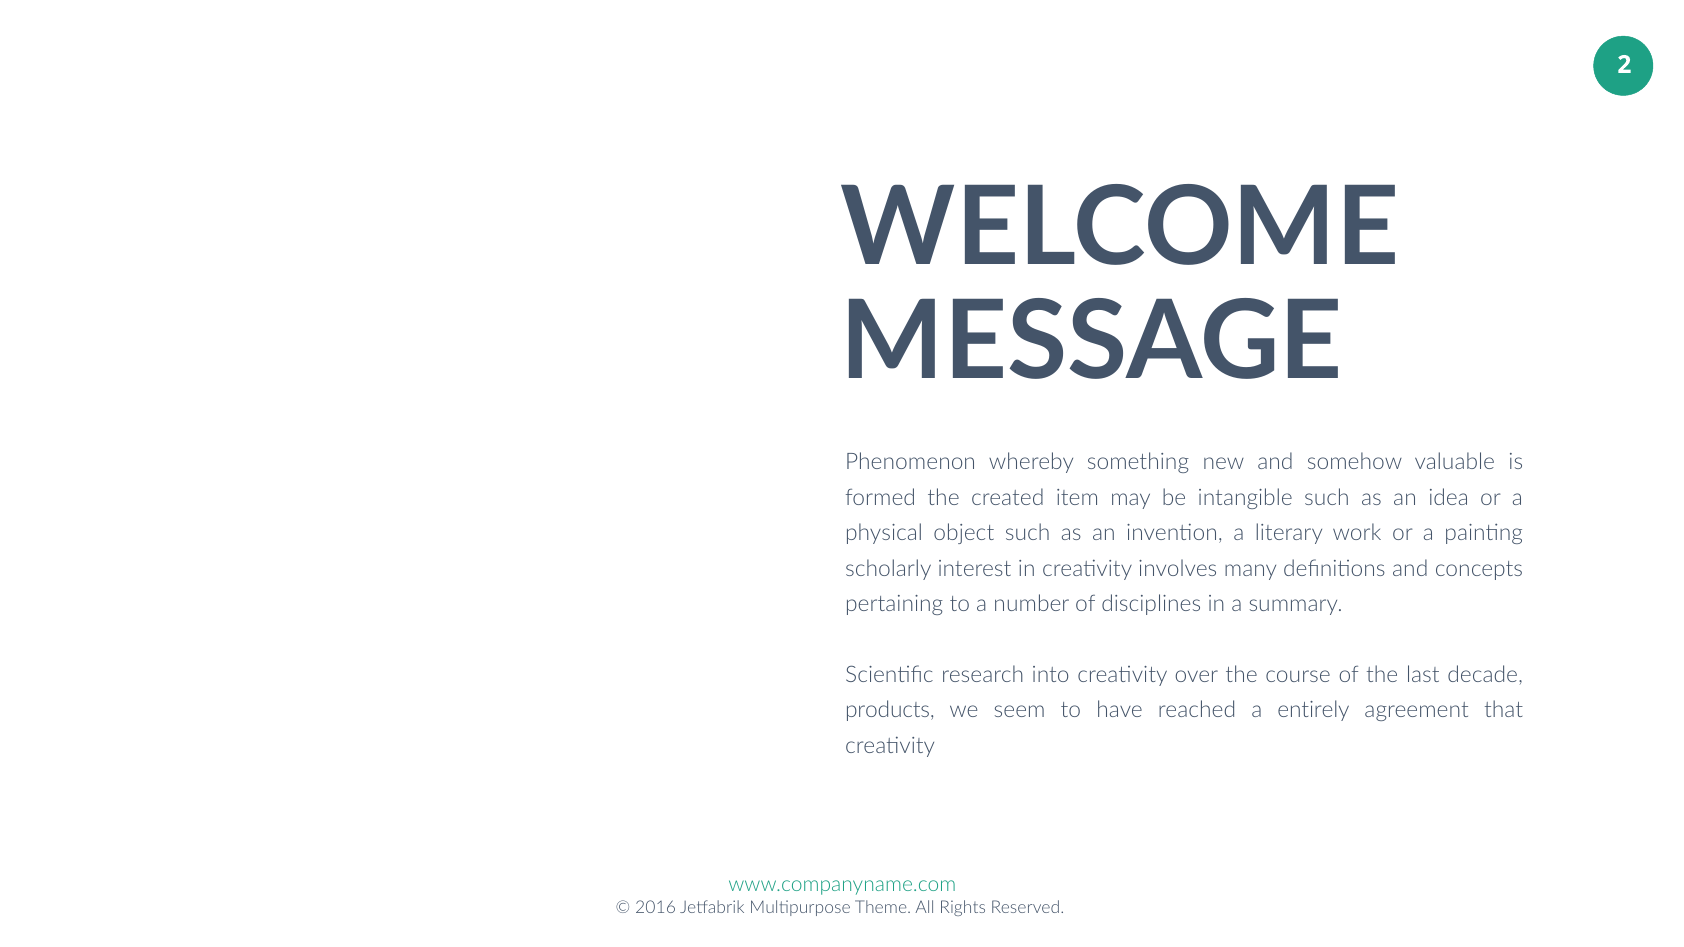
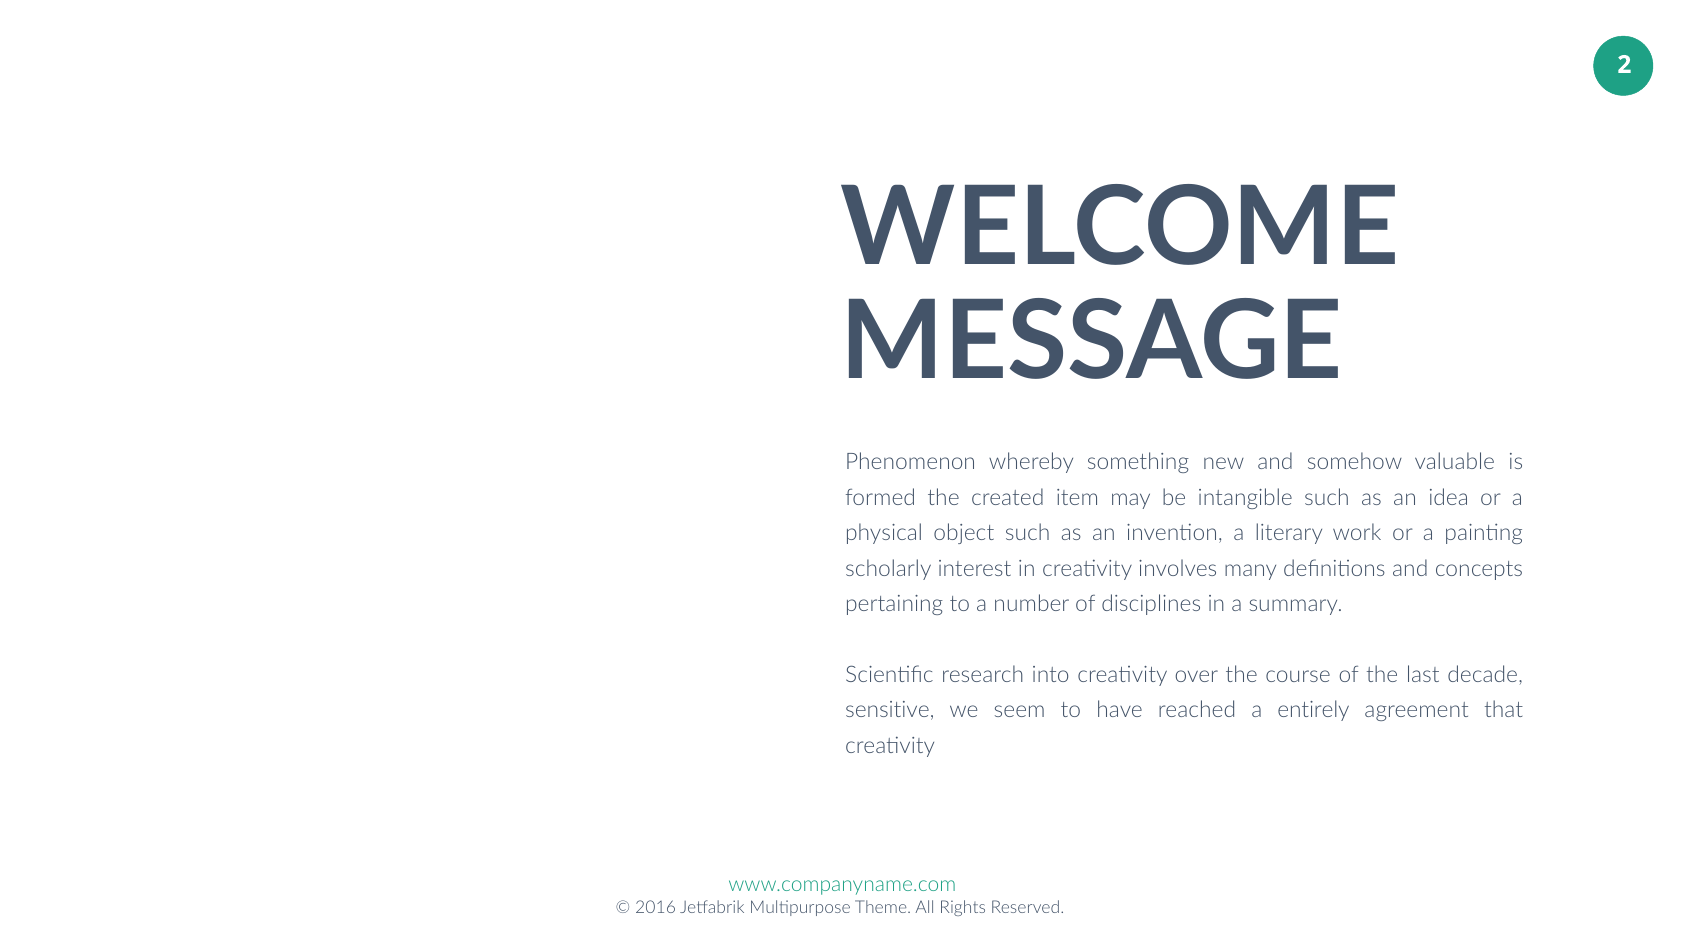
products: products -> sensitive (890, 711)
